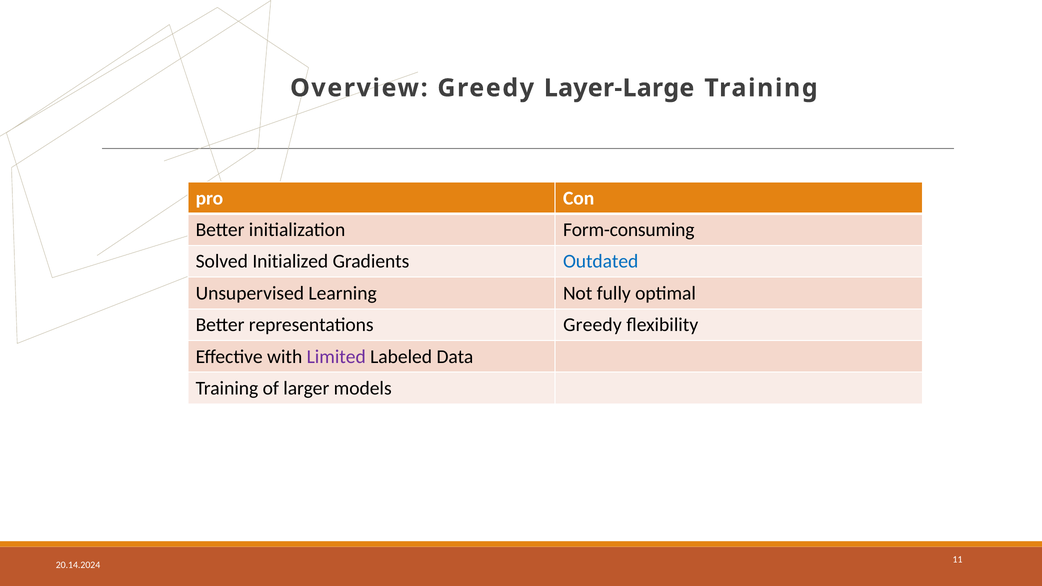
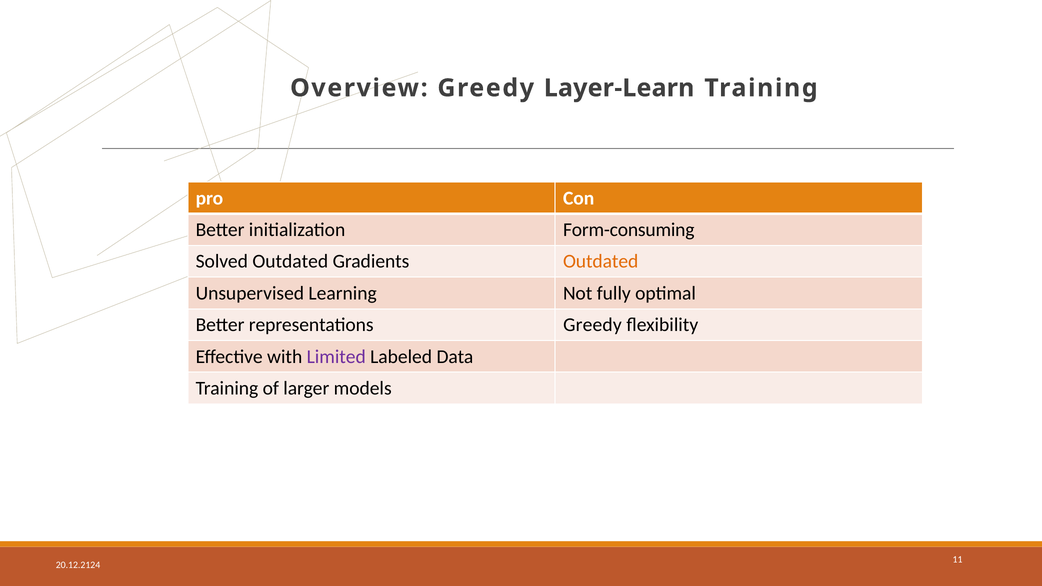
Layer-Large: Layer-Large -> Layer-Learn (619, 88)
Solved Initialized: Initialized -> Outdated (290, 262)
Outdated colour: blue -> orange (601, 262)
20.14.2024: 20.14.2024 -> 20.12.2124 (78, 565)
